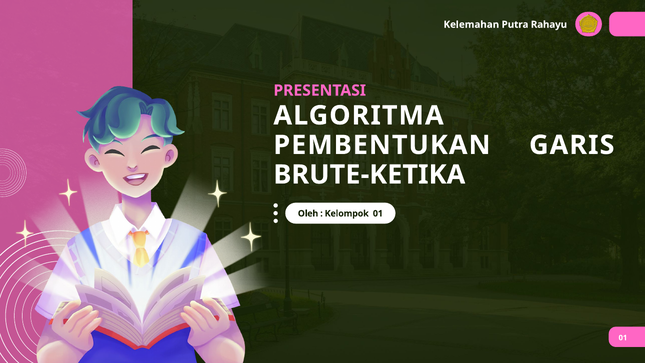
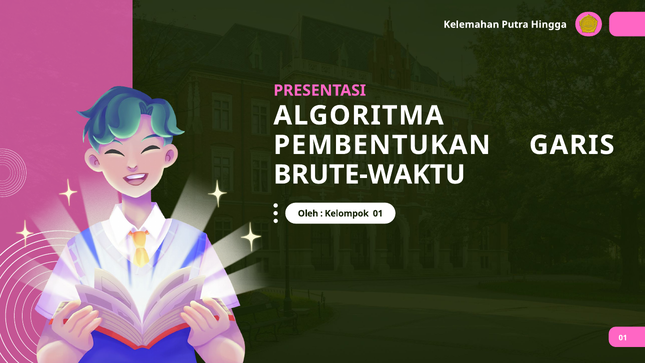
Rahayu: Rahayu -> Hingga (549, 25)
BRUTE-KETIKA: BRUTE-KETIKA -> BRUTE-WAKTU (369, 175)
